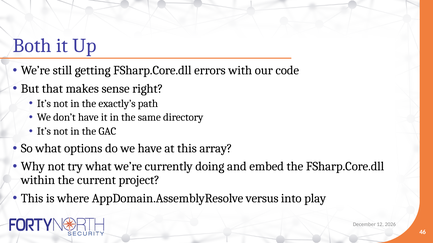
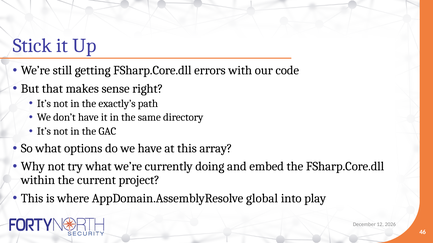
Both: Both -> Stick (32, 46)
versus: versus -> global (262, 199)
